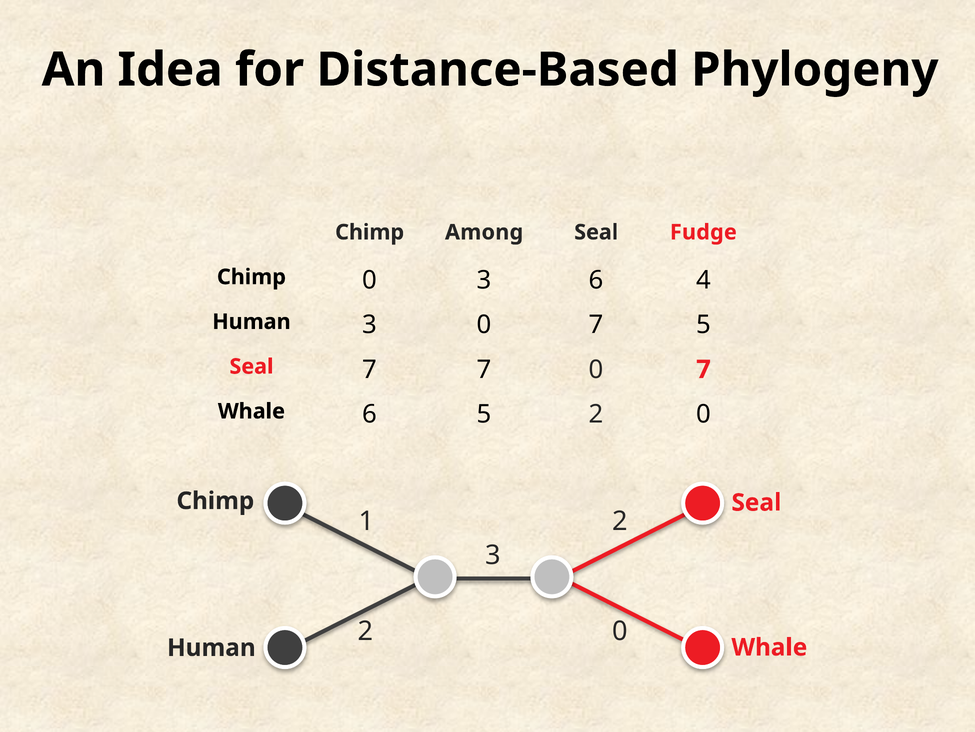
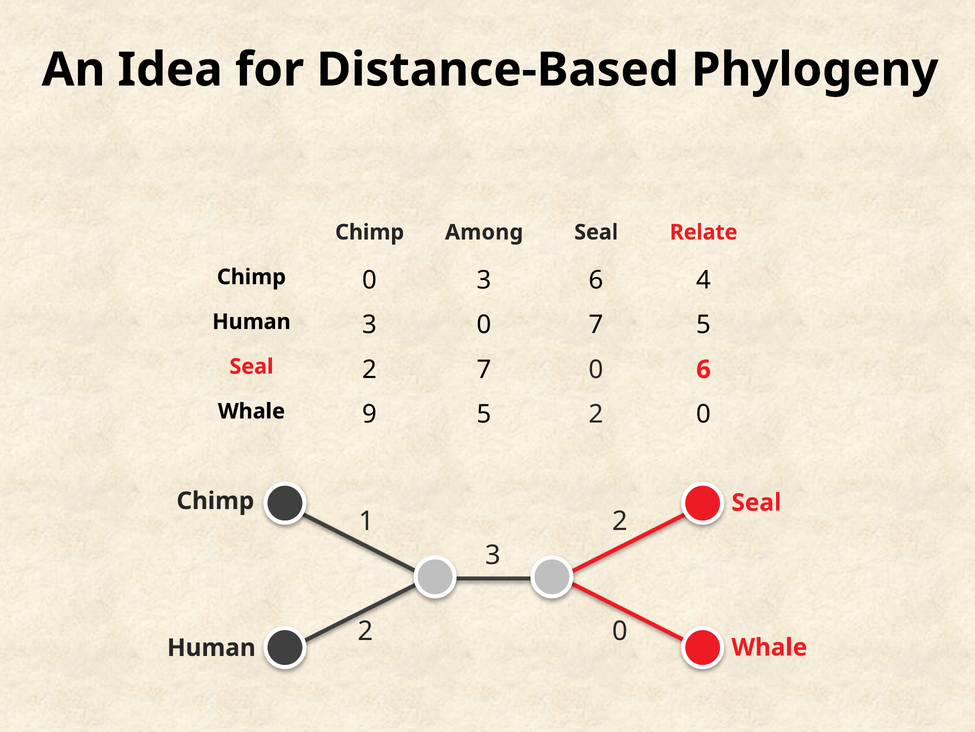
Fudge: Fudge -> Relate (704, 232)
Seal 7: 7 -> 2 (370, 369)
7 0 7: 7 -> 6 (704, 369)
Whale 6: 6 -> 9 (370, 414)
